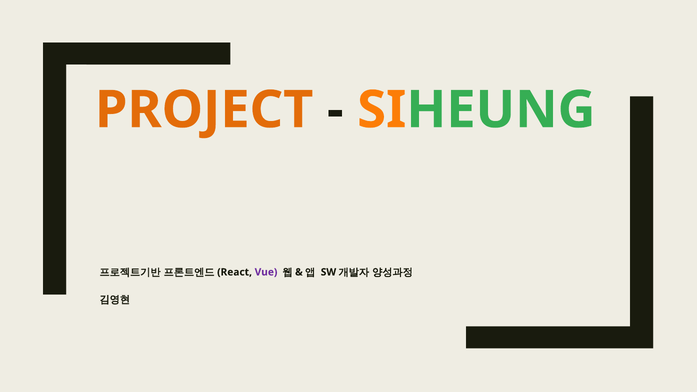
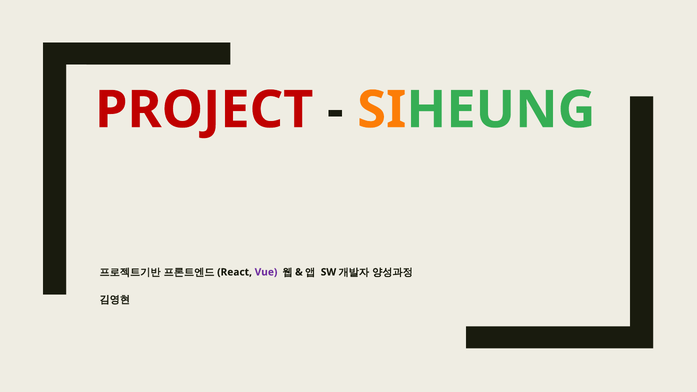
PROJECT colour: orange -> red (204, 110)
